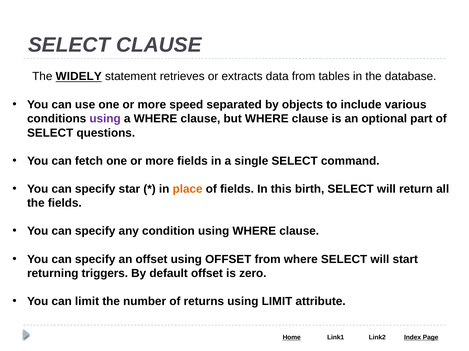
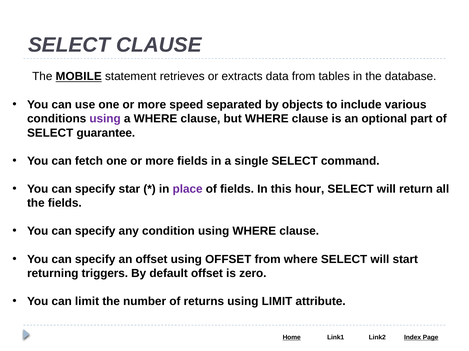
WIDELY: WIDELY -> MOBILE (79, 77)
questions: questions -> guarantee (106, 133)
place colour: orange -> purple (188, 189)
birth: birth -> hour (310, 189)
